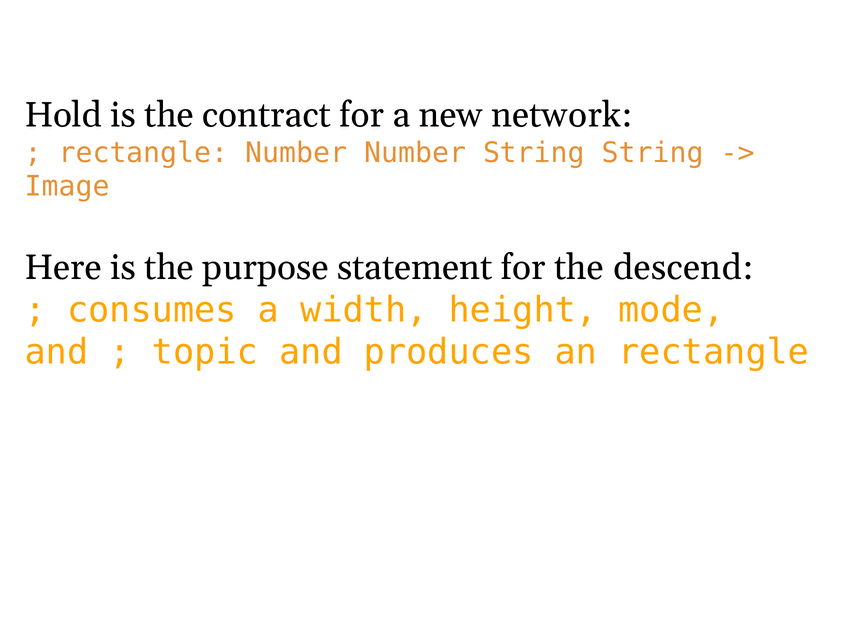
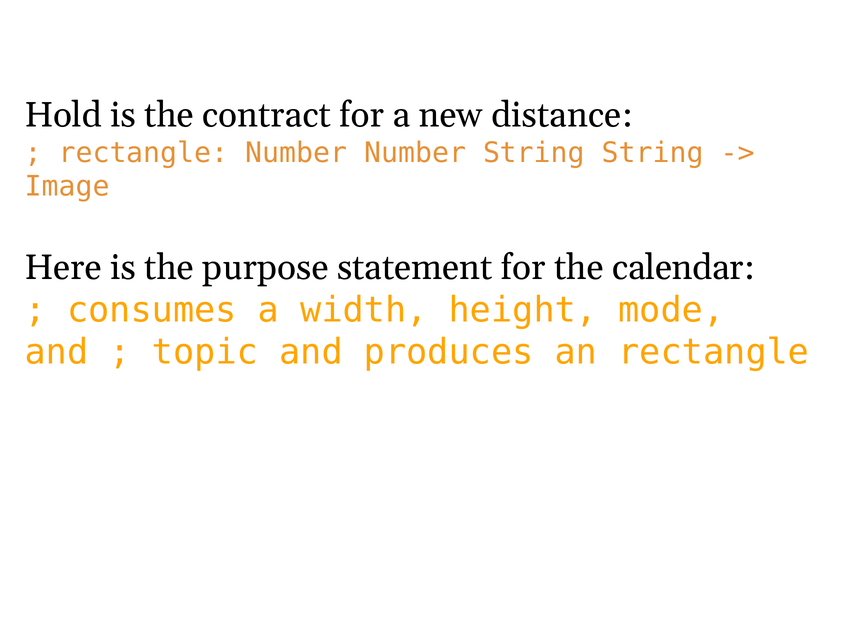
network: network -> distance (562, 115)
descend: descend -> calendar (683, 267)
